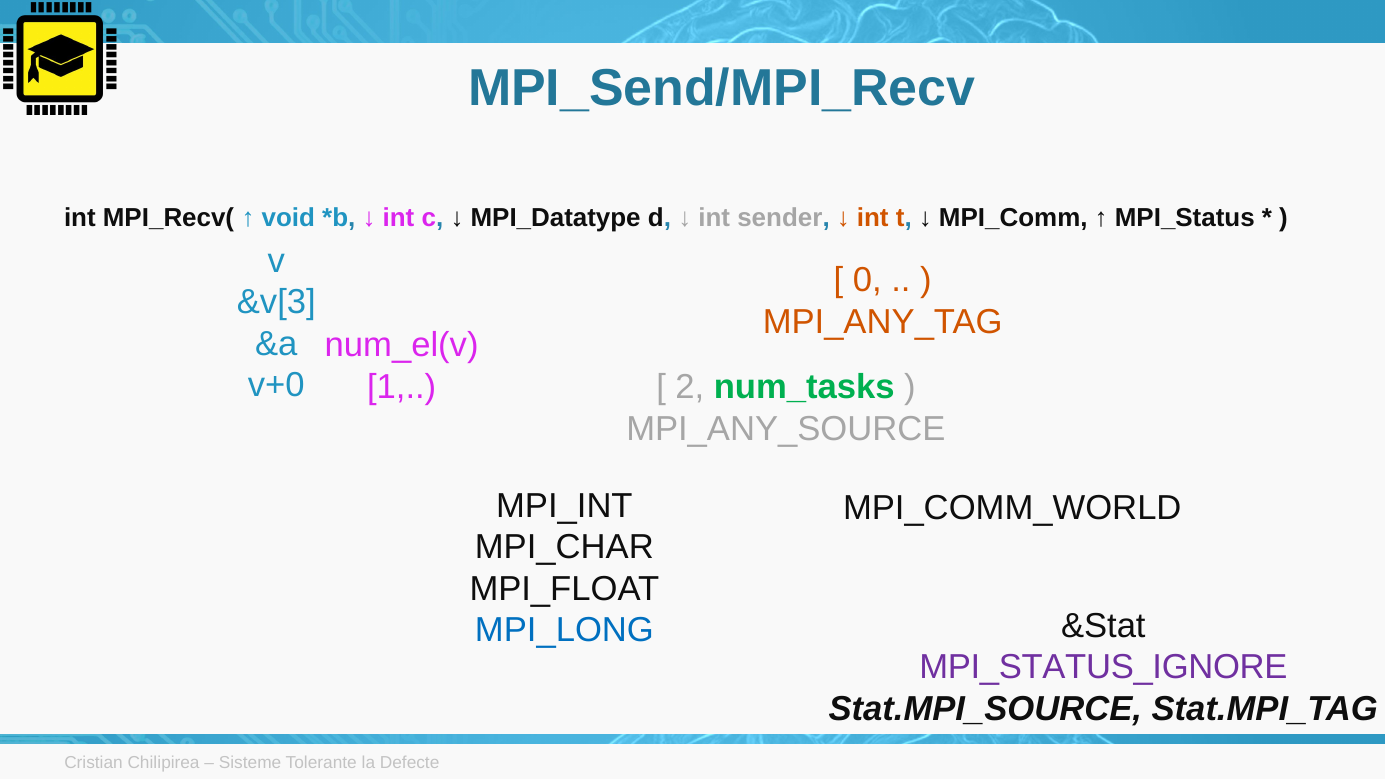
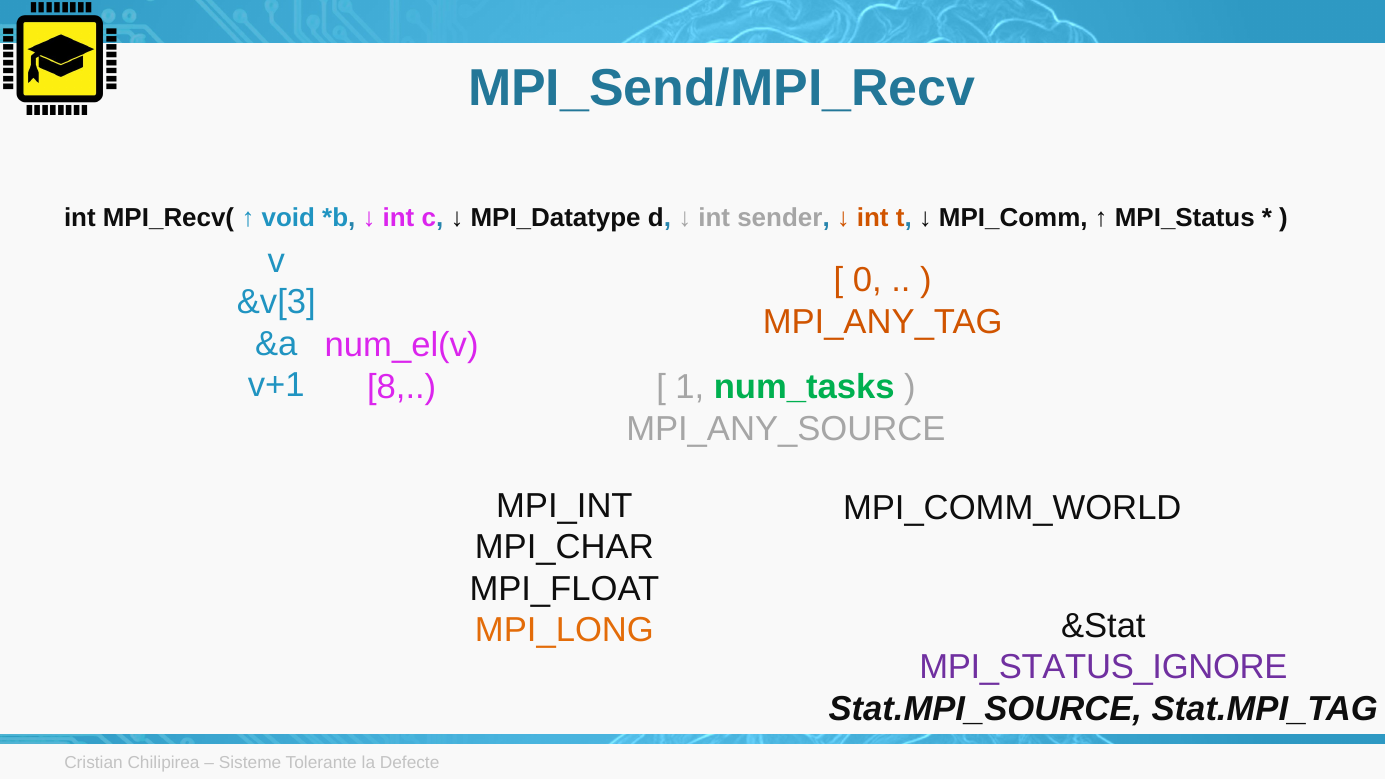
v+0: v+0 -> v+1 (276, 385)
1: 1 -> 8 (402, 387)
2: 2 -> 1 (690, 387)
MPI_LONG colour: blue -> orange (564, 630)
